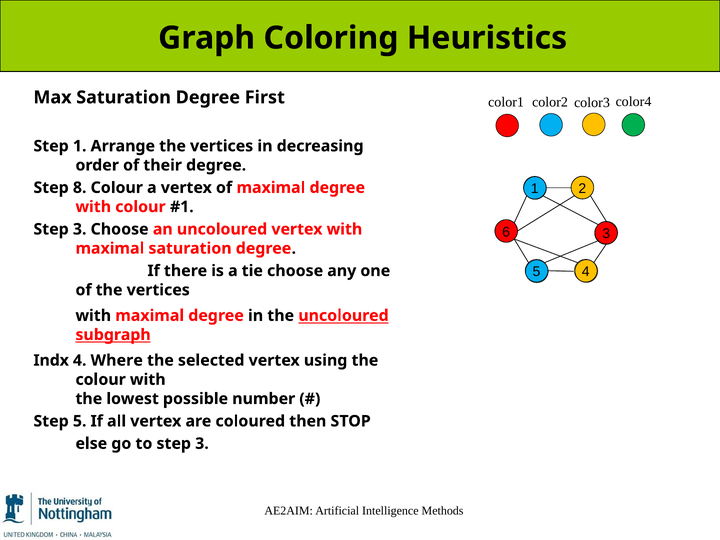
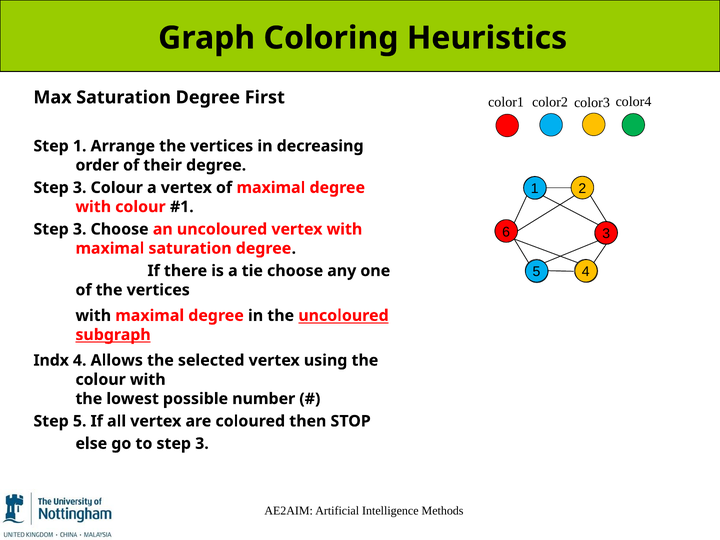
8: 8 -> 3 (80, 188)
Where: Where -> Allows (117, 360)
